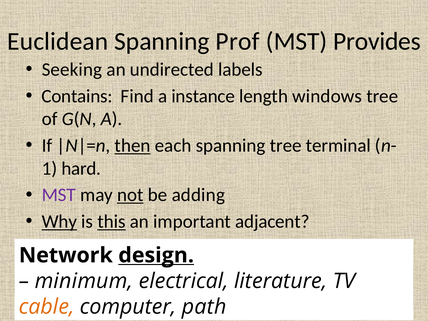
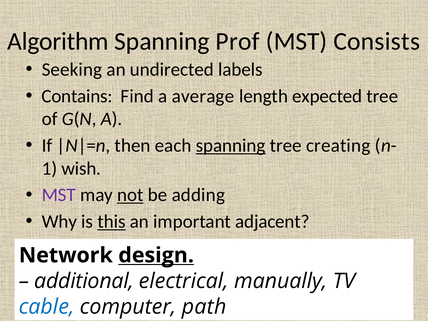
Euclidean: Euclidean -> Algorithm (58, 41)
Provides: Provides -> Consists (377, 41)
instance: instance -> average (203, 96)
windows: windows -> expected (327, 96)
then underline: present -> none (133, 146)
spanning underline: none -> present (231, 146)
terminal: terminal -> creating (338, 146)
hard: hard -> wish (81, 168)
Why underline: present -> none (59, 222)
minimum: minimum -> additional (84, 281)
literature: literature -> manually (281, 281)
cable colour: orange -> blue (47, 307)
